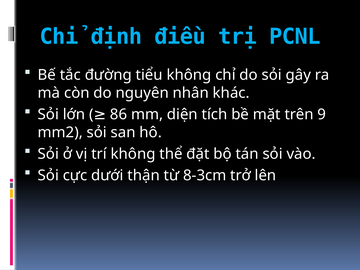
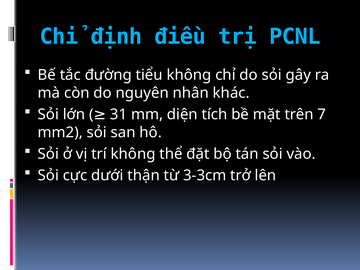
86: 86 -> 31 (119, 114)
9: 9 -> 7 (322, 114)
8-3cm: 8-3cm -> 3-3cm (205, 175)
